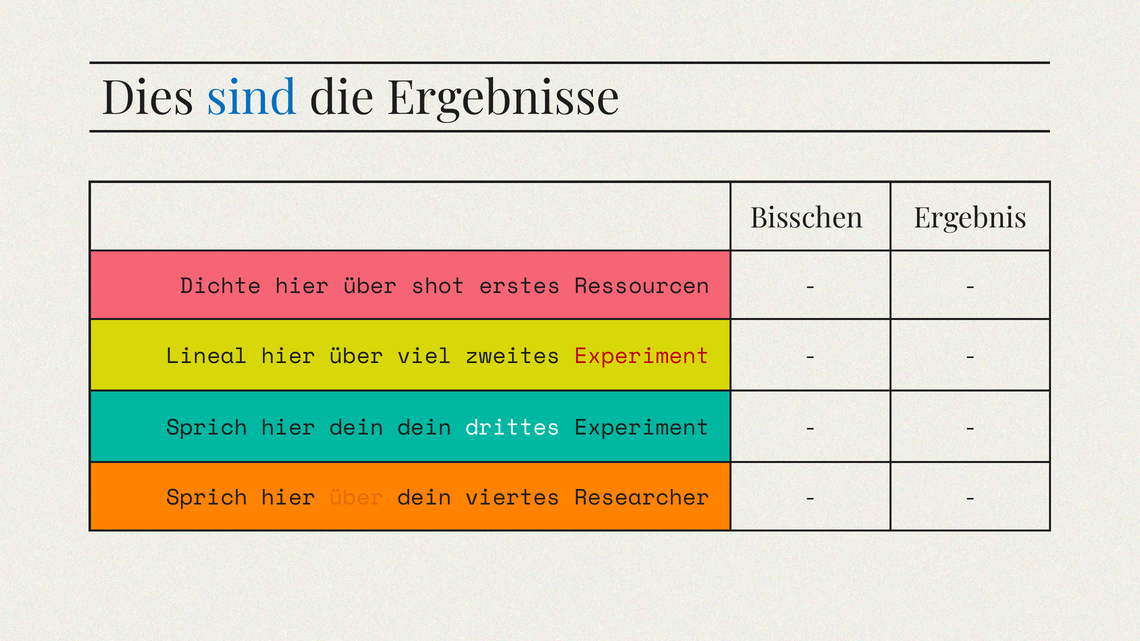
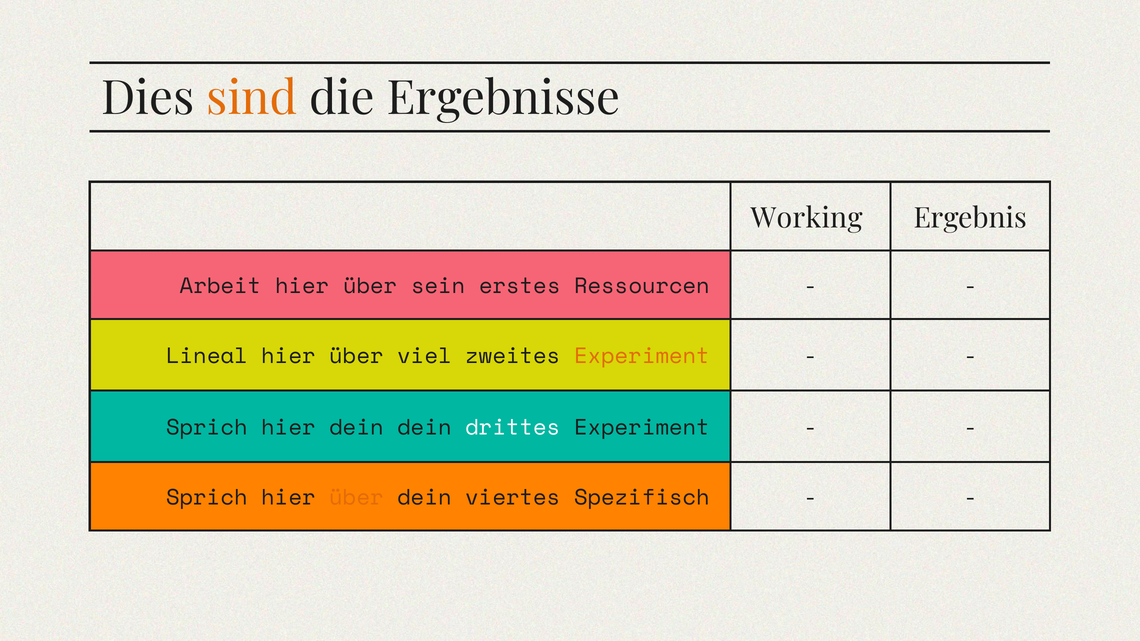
sind colour: blue -> orange (252, 99)
Bisschen: Bisschen -> Working (807, 219)
Dichte: Dichte -> Arbeit (221, 286)
shot: shot -> sein (438, 286)
Experiment colour: red -> orange (642, 356)
Researcher: Researcher -> Spezifisch (642, 498)
